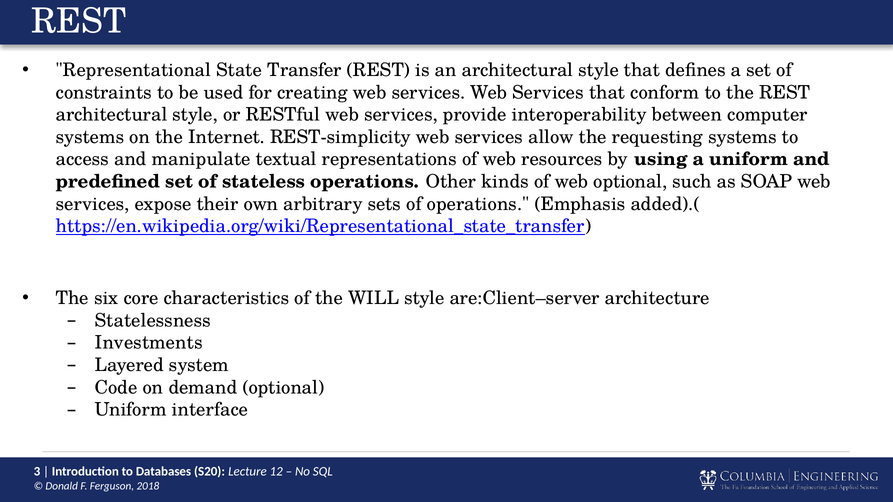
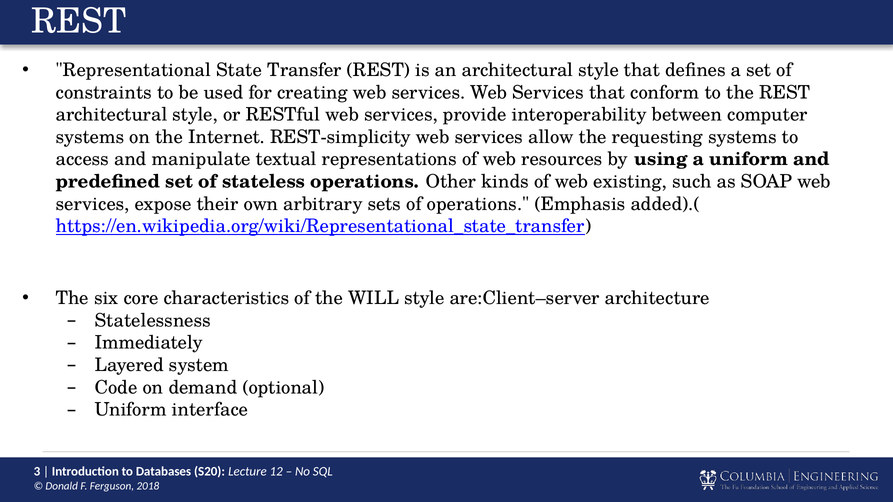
web optional: optional -> existing (630, 182)
Investments: Investments -> Immediately (149, 343)
